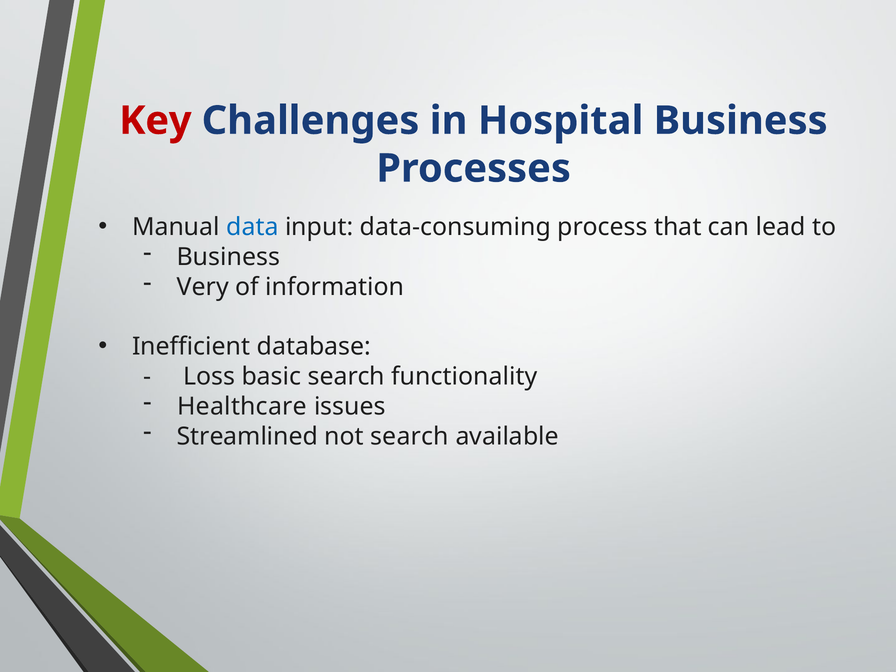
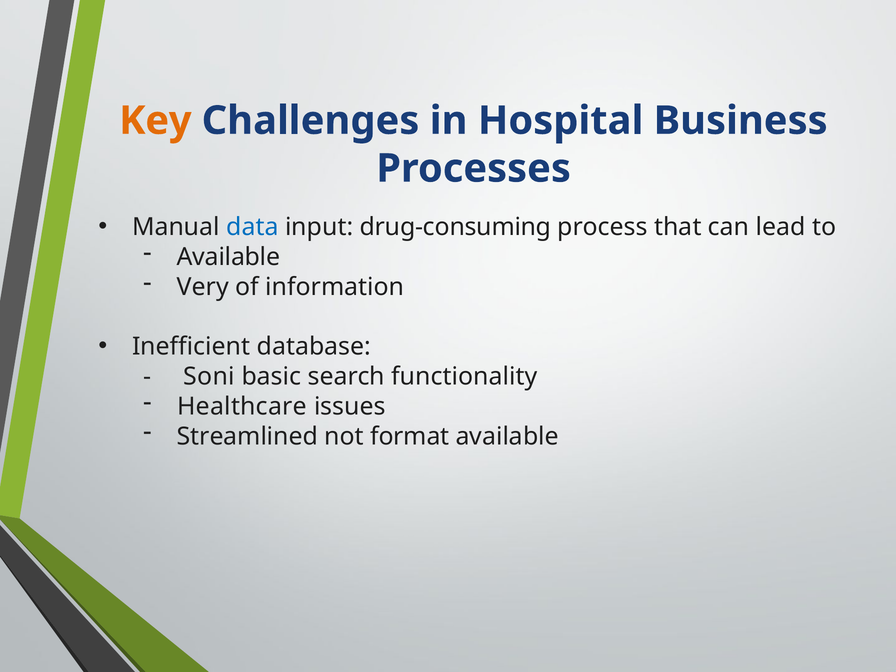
Key colour: red -> orange (155, 121)
data-consuming: data-consuming -> drug-consuming (456, 227)
Business: Business -> Available (229, 257)
Loss: Loss -> Soni (209, 377)
not search: search -> format (410, 436)
